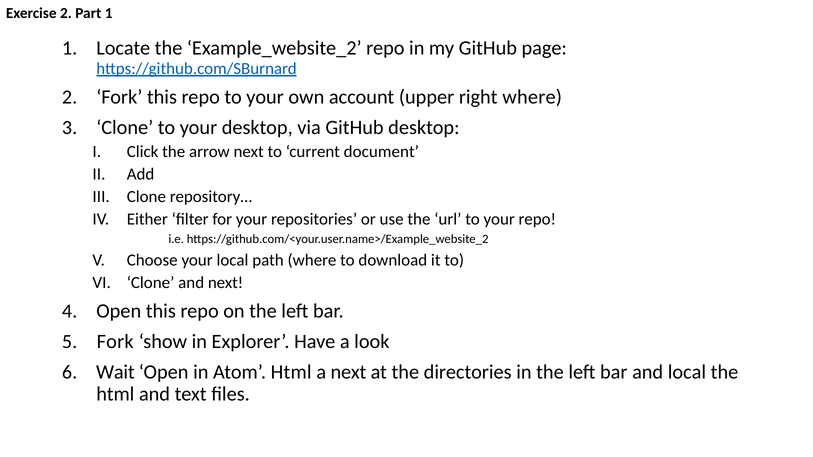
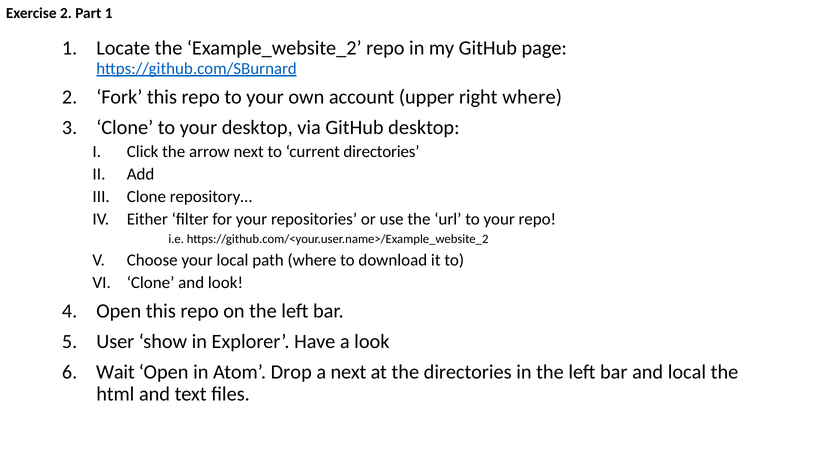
current document: document -> directories (381, 152)
and next: next -> look (226, 283)
Fork: Fork -> User (115, 342)
Atom Html: Html -> Drop (291, 372)
